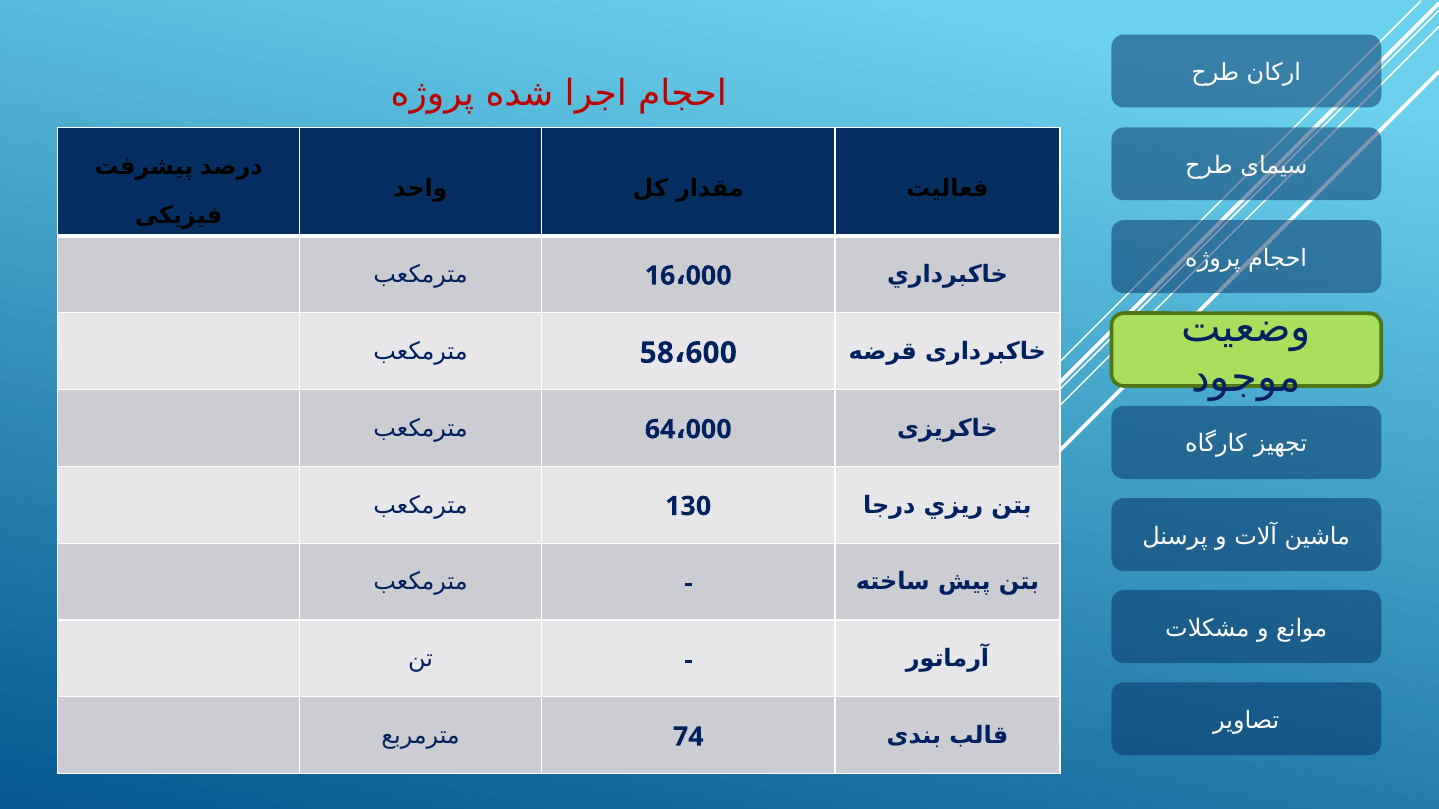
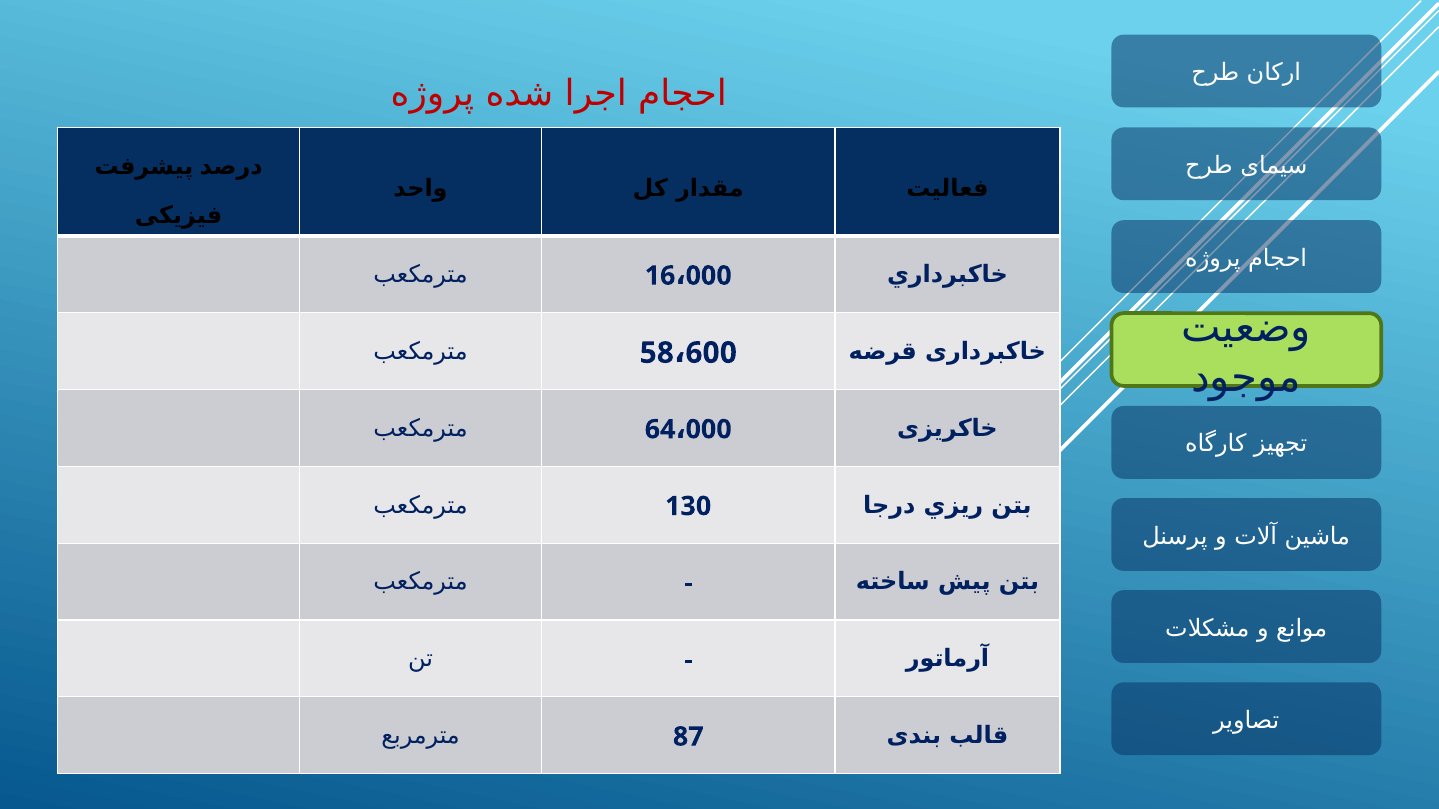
74: 74 -> 87 (688, 737)
